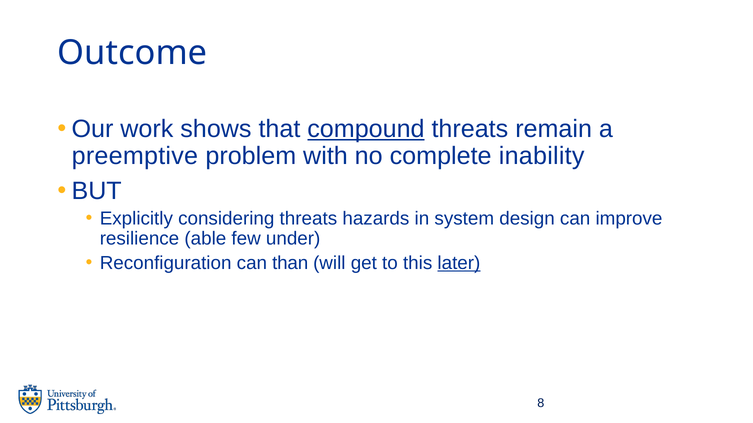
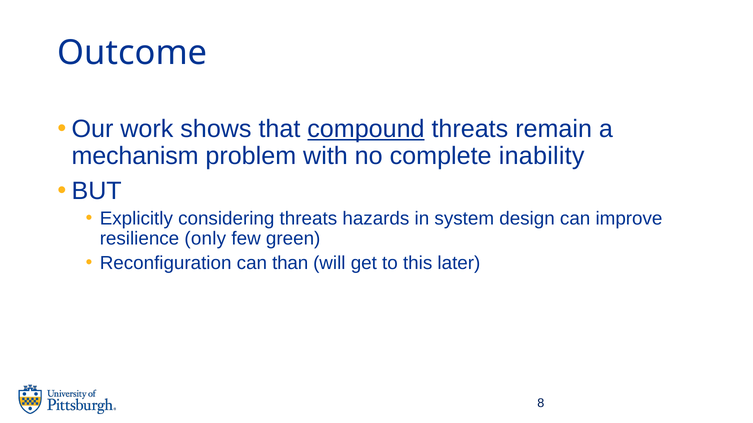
preemptive: preemptive -> mechanism (135, 156)
able: able -> only (205, 239)
under: under -> green (293, 239)
later underline: present -> none (459, 263)
